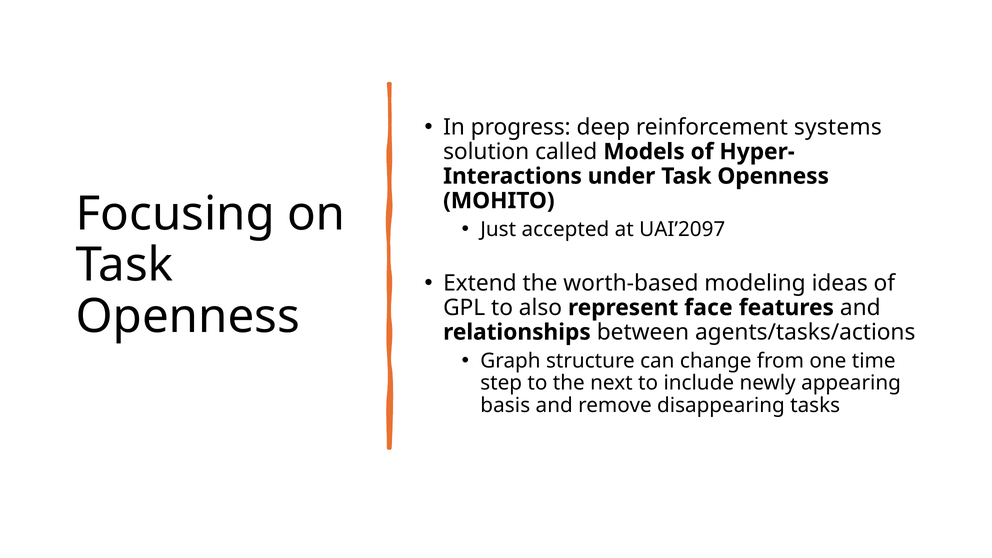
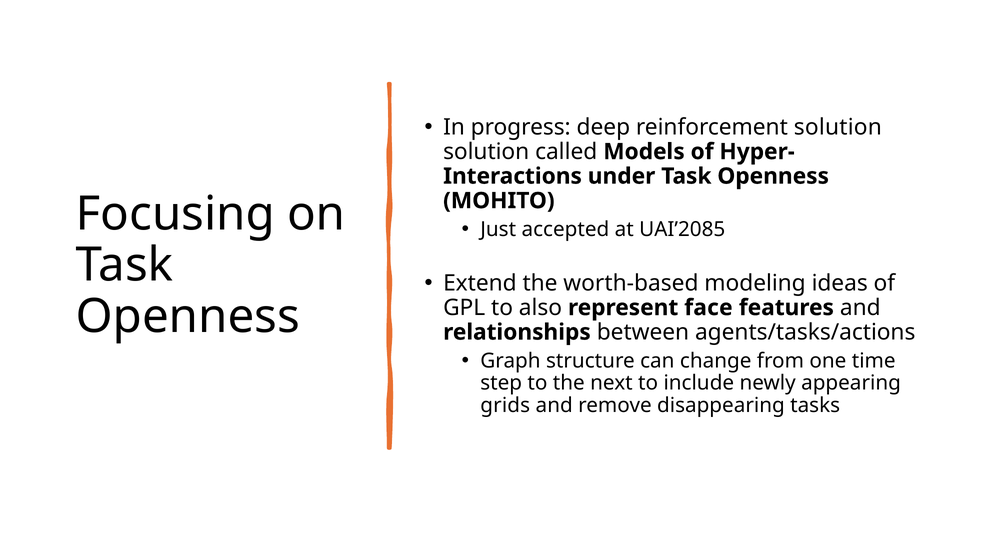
reinforcement systems: systems -> solution (838, 127)
UAI’2097: UAI’2097 -> UAI’2085 (682, 229)
basis: basis -> grids (505, 405)
